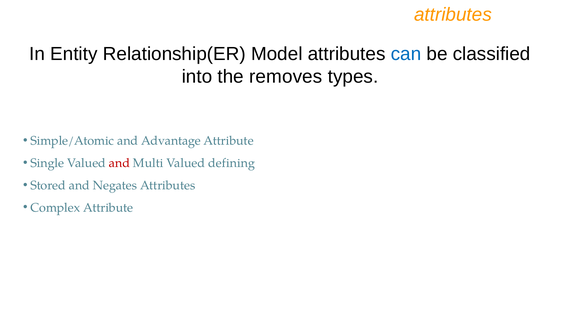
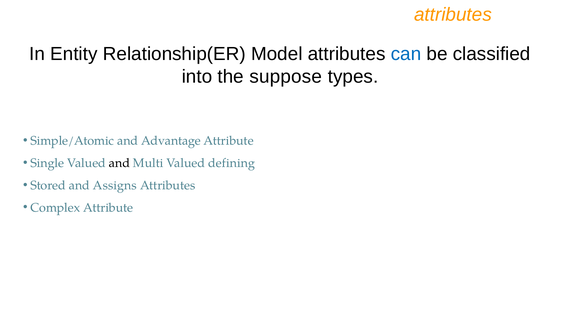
removes: removes -> suppose (286, 77)
and colour: red -> black (119, 163)
Negates: Negates -> Assigns (115, 185)
